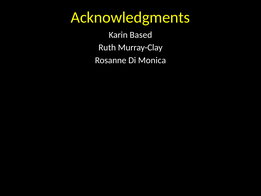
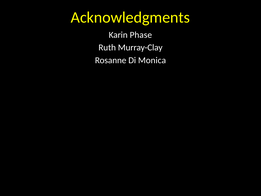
Based: Based -> Phase (141, 35)
